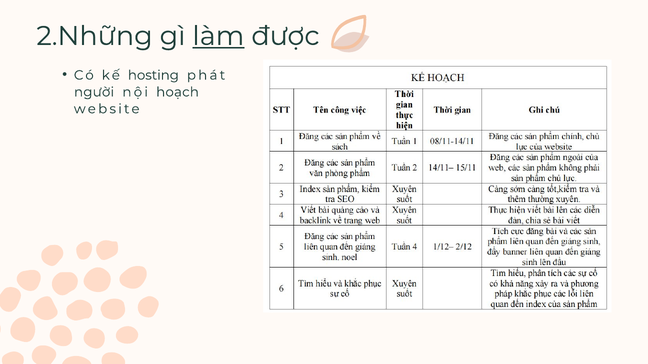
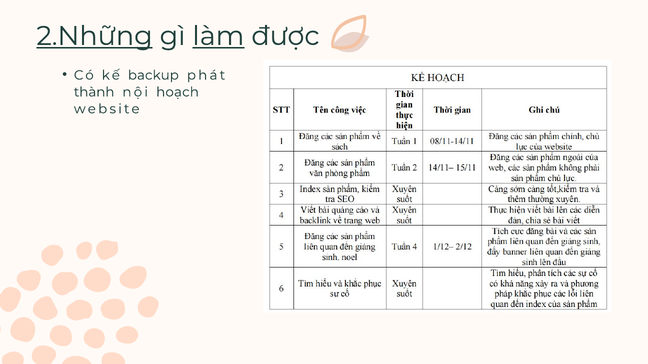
2.Những underline: none -> present (95, 36)
hosting: hosting -> backup (153, 75)
người: người -> thành (94, 92)
